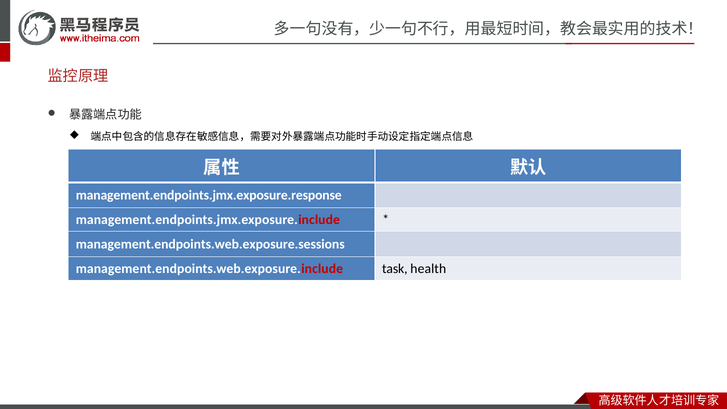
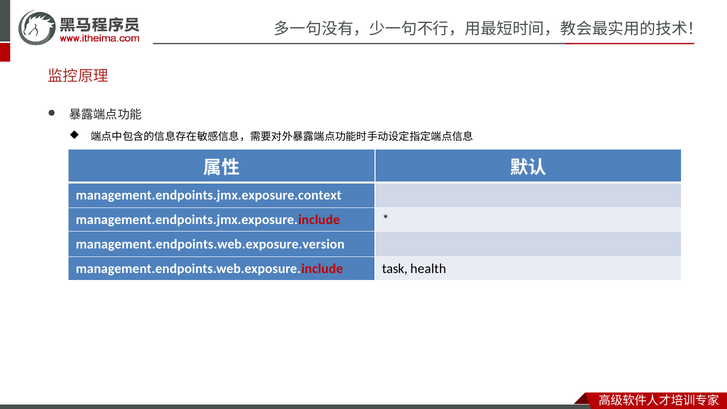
management.endpoints.jmx.exposure.response: management.endpoints.jmx.exposure.response -> management.endpoints.jmx.exposure.context (209, 195)
management.endpoints.web.exposure.sessions: management.endpoints.web.exposure.sessions -> management.endpoints.web.exposure.version (210, 244)
